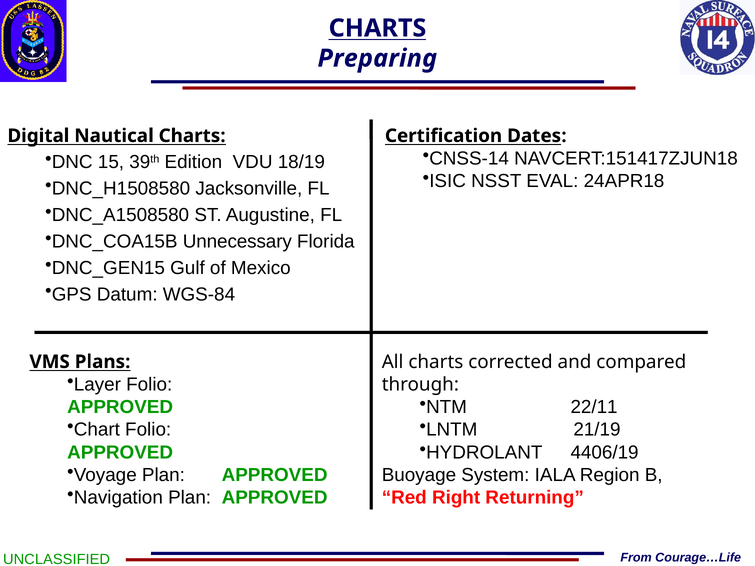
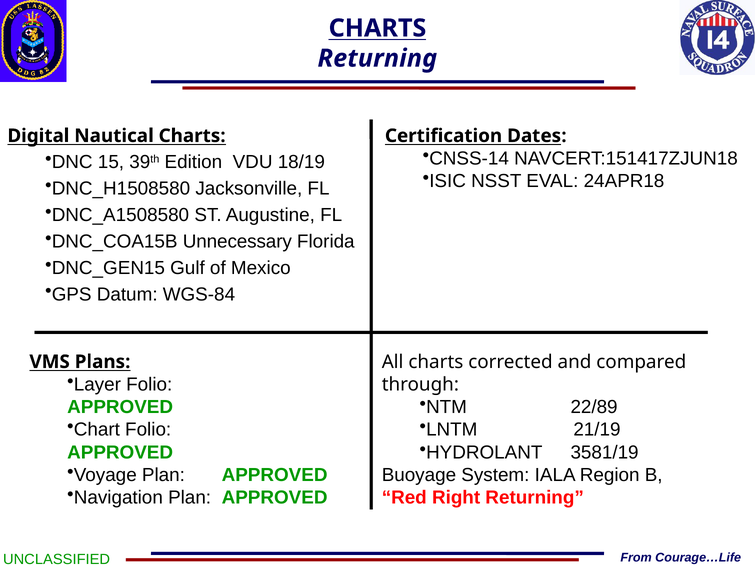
Preparing: Preparing -> Returning (377, 58)
22/11: 22/11 -> 22/89 (594, 407)
4406/19: 4406/19 -> 3581/19 (605, 453)
